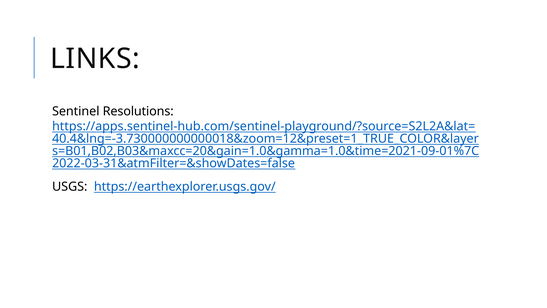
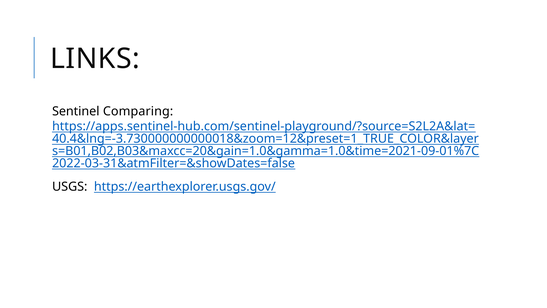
Resolutions: Resolutions -> Comparing (138, 111)
